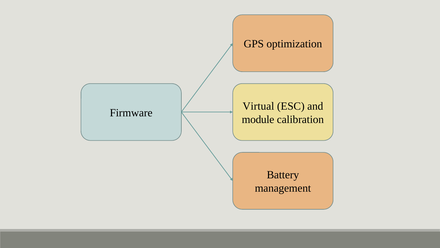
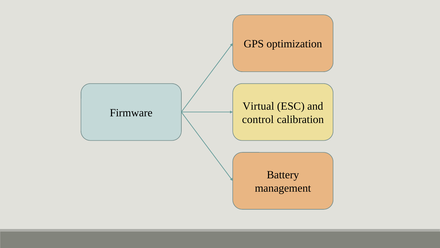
module: module -> control (258, 119)
